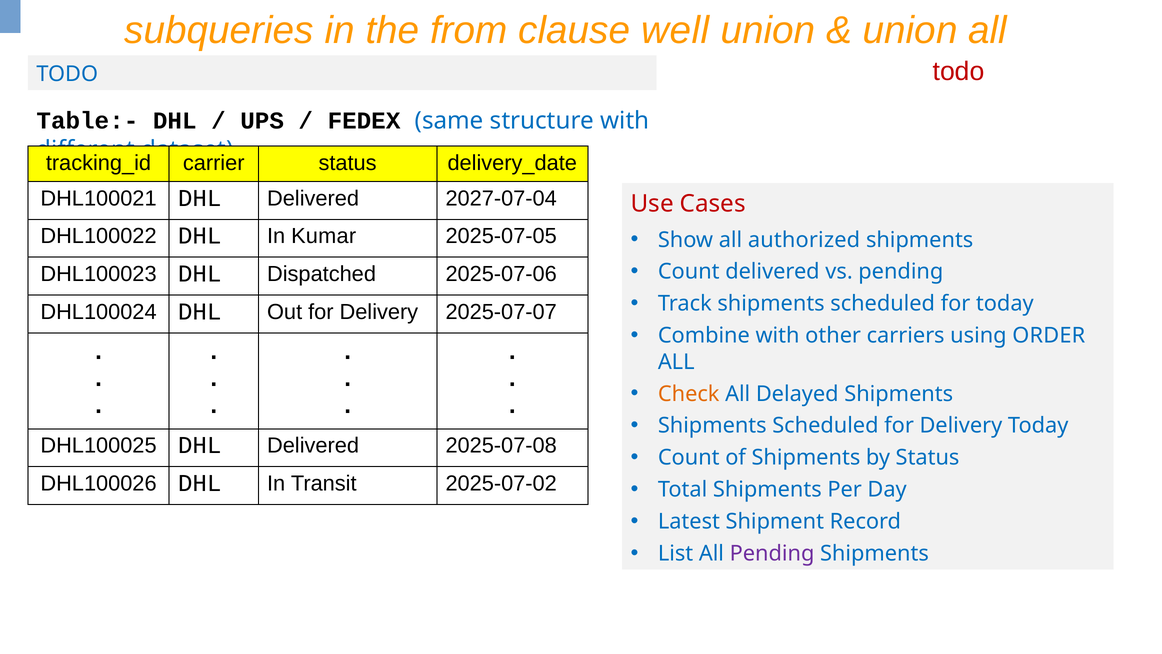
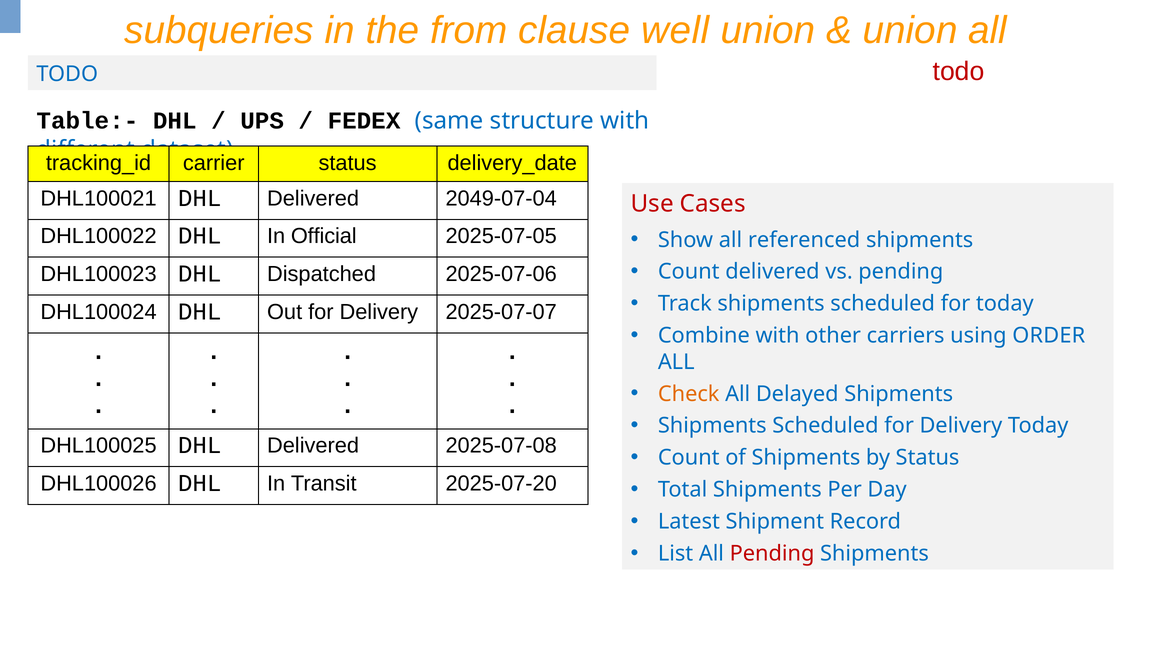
2027-07-04: 2027-07-04 -> 2049-07-04 (501, 198)
Kumar: Kumar -> Official (324, 236)
authorized: authorized -> referenced (804, 240)
2025-07-02: 2025-07-02 -> 2025-07-20 (501, 483)
Pending colour: purple -> red (772, 553)
